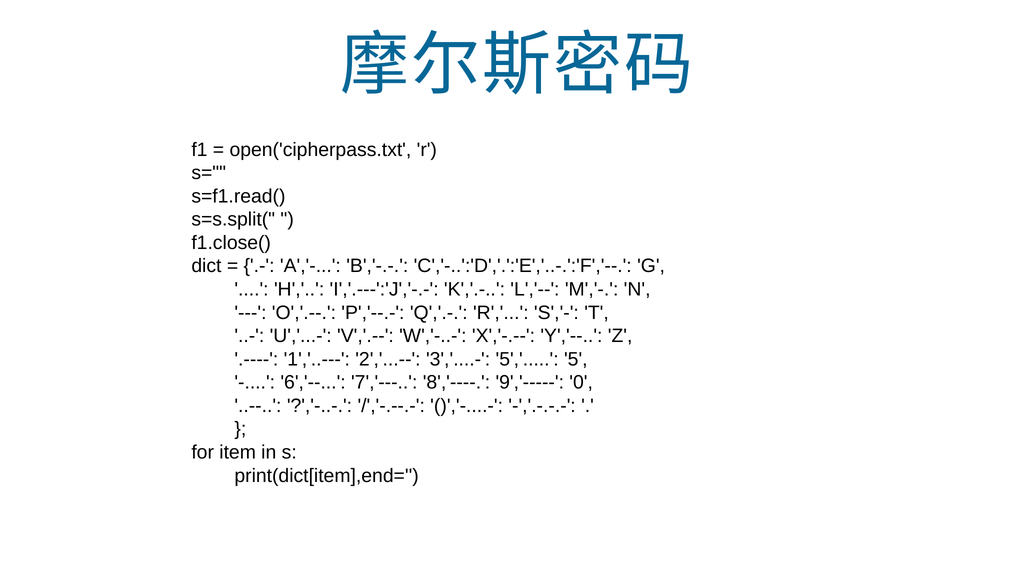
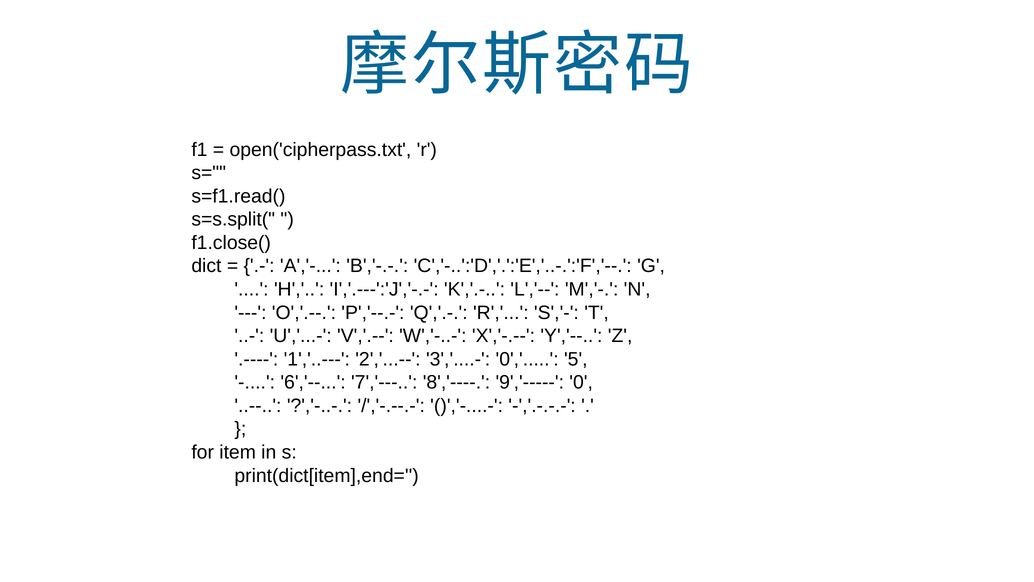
3','....- 5: 5 -> 0 (527, 359)
